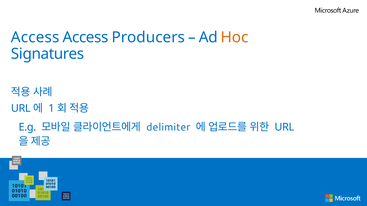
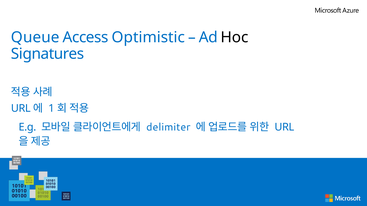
Access: Access -> Queue (35, 38)
Producers: Producers -> Optimistic (148, 38)
Hoc colour: orange -> black (235, 38)
